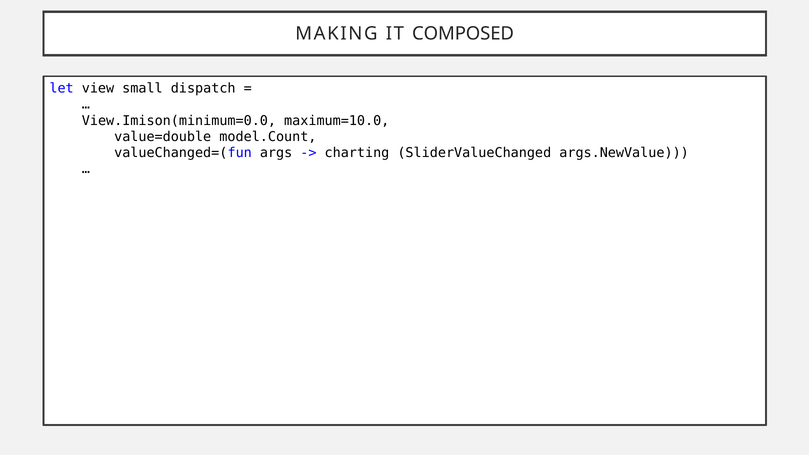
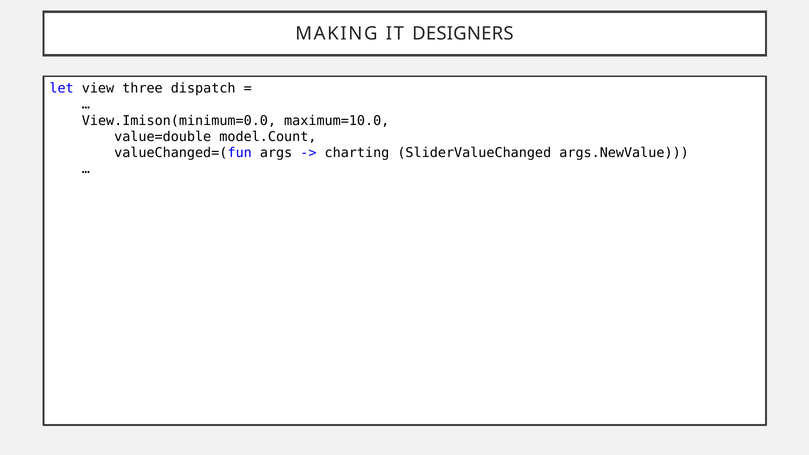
COMPOSED: COMPOSED -> DESIGNERS (463, 34)
small: small -> three (142, 88)
